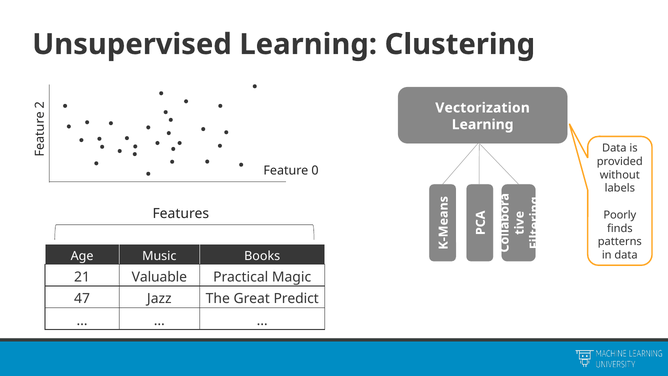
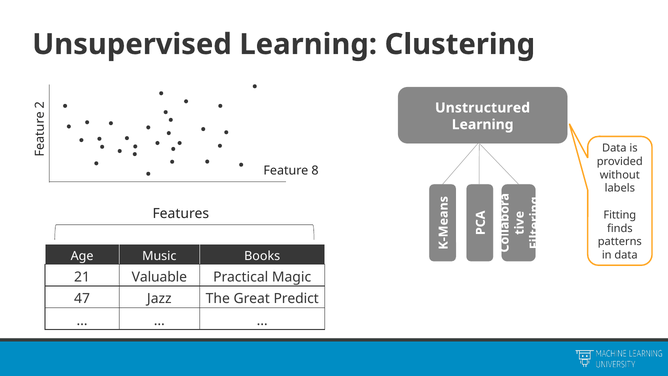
Vectorization: Vectorization -> Unstructured (483, 108)
0: 0 -> 8 (315, 171)
Poorly: Poorly -> Fitting (620, 215)
